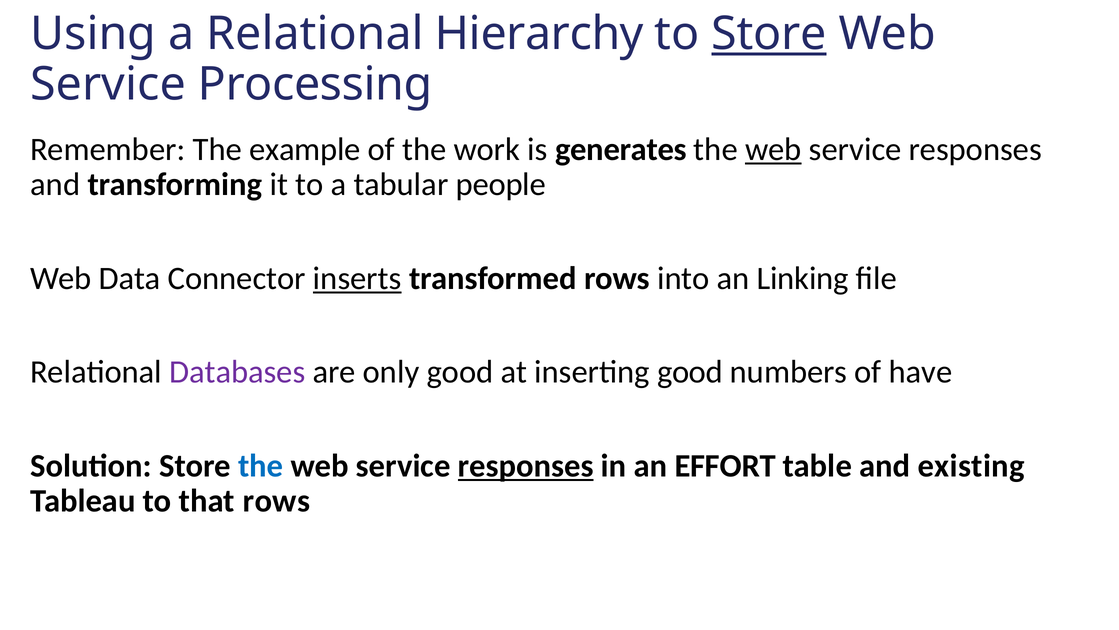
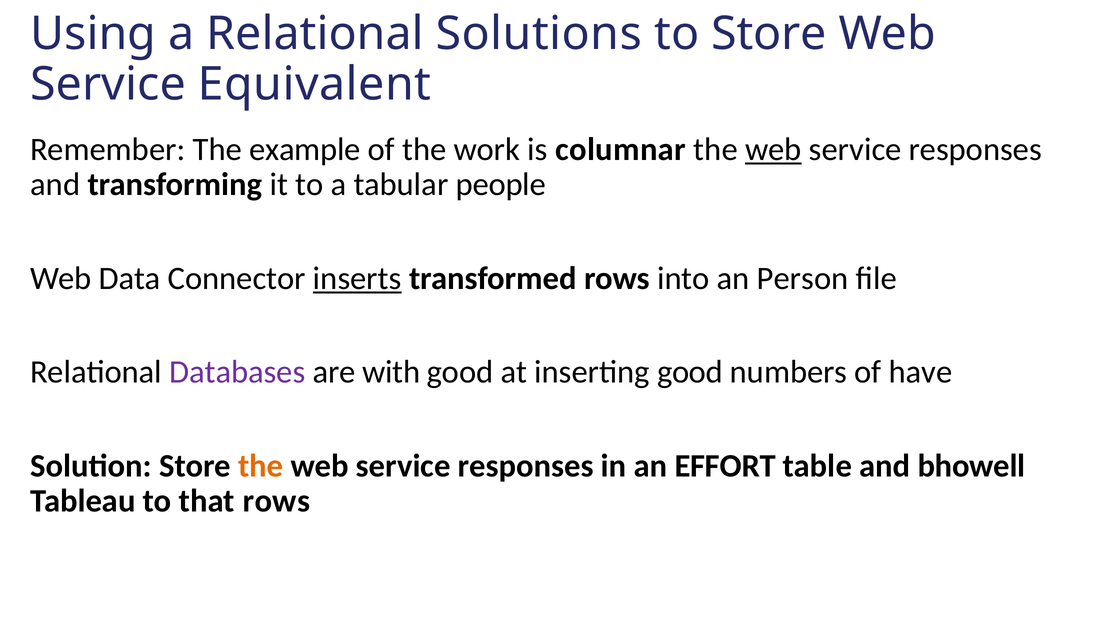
Hierarchy: Hierarchy -> Solutions (539, 34)
Store underline: present -> none (769, 34)
Processing: Processing -> Equivalent (315, 84)
generates: generates -> columnar (621, 149)
Linking: Linking -> Person (803, 278)
only: only -> with (391, 372)
the colour: blue -> orange (261, 465)
responses underline: present -> none (526, 465)
existing: existing -> bhowell (972, 465)
